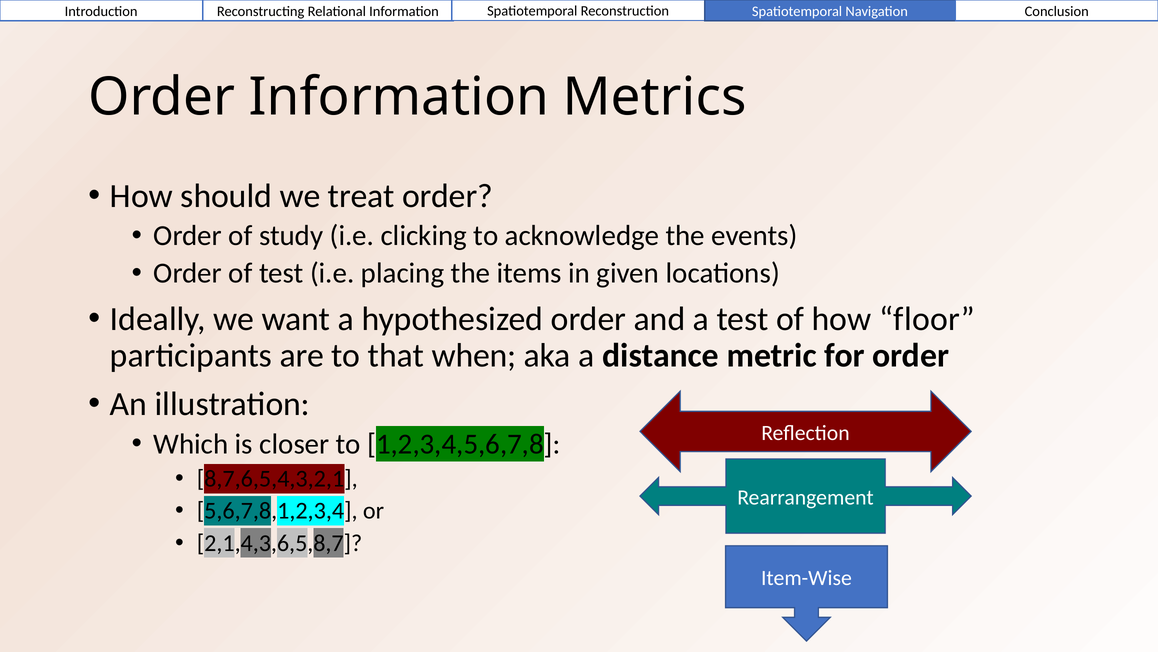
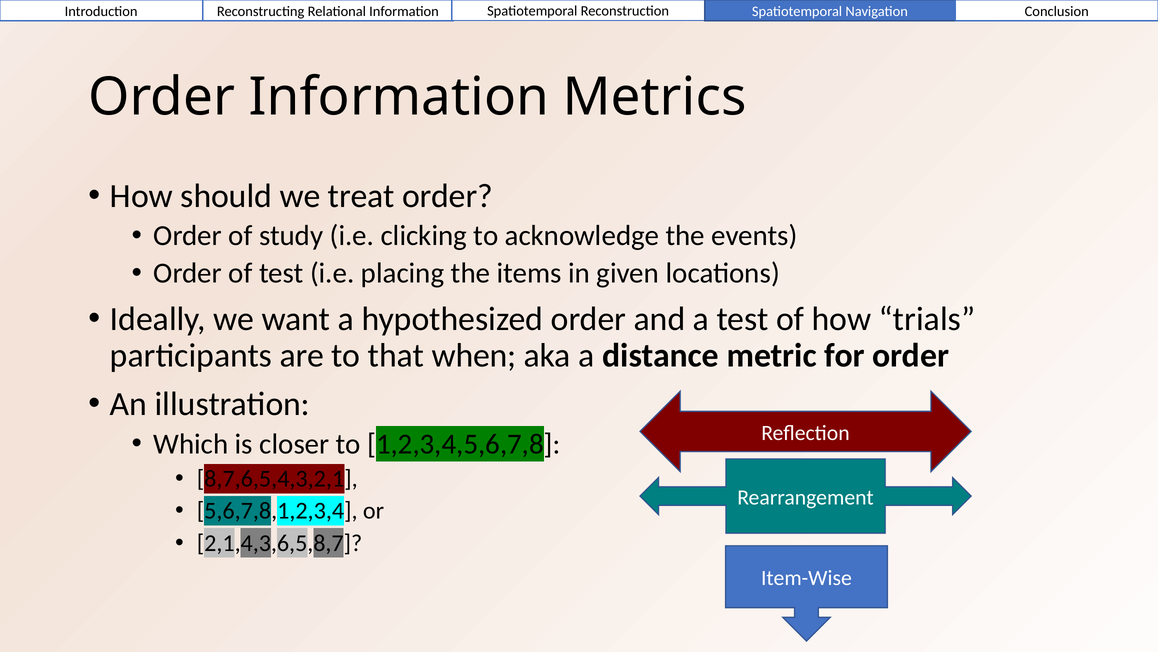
floor: floor -> trials (927, 319)
